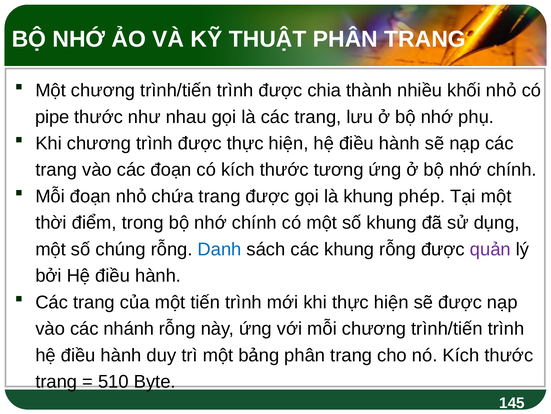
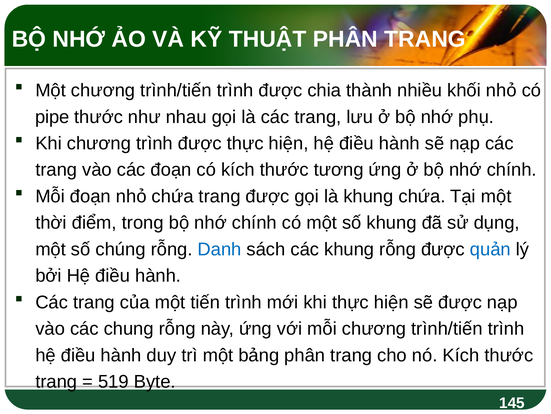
khung phép: phép -> chứa (422, 196)
quản colour: purple -> blue (490, 249)
nhánh: nhánh -> chung (129, 328)
510: 510 -> 519 (113, 381)
